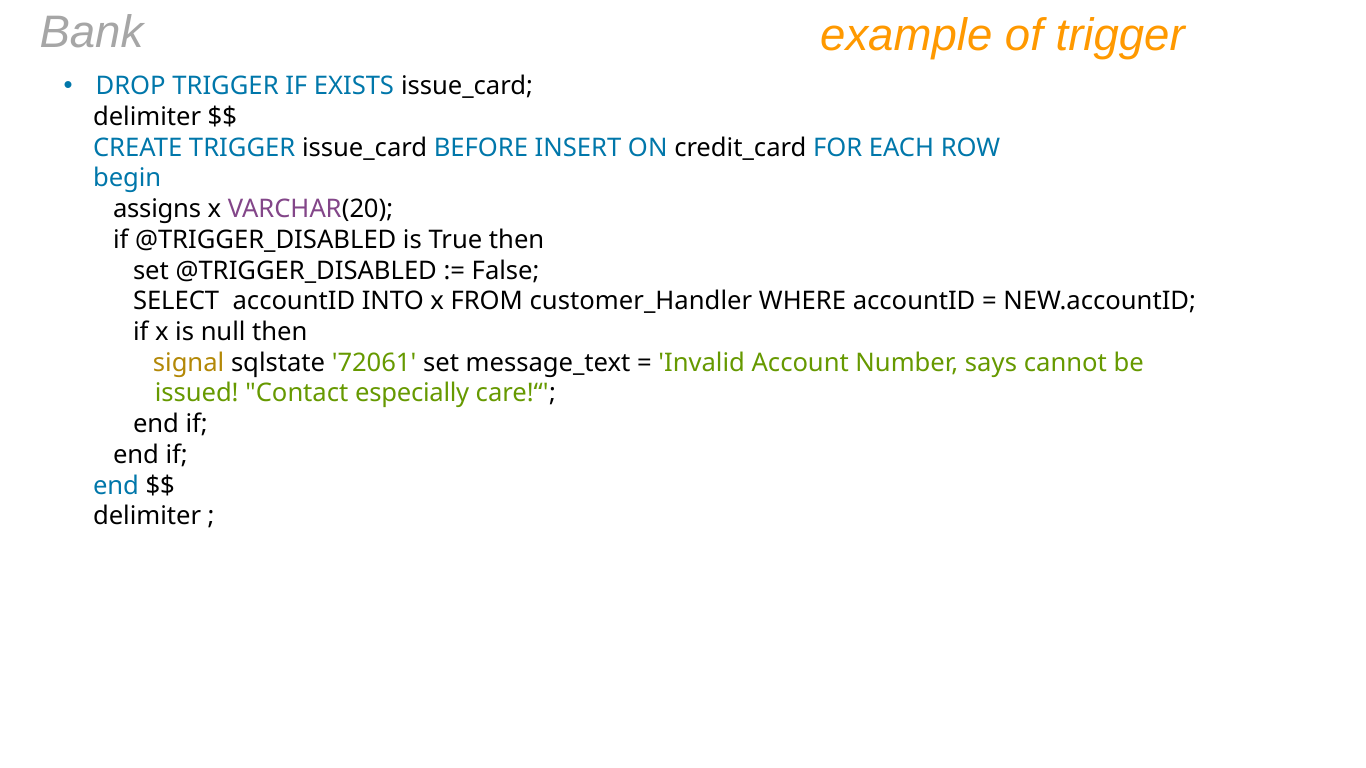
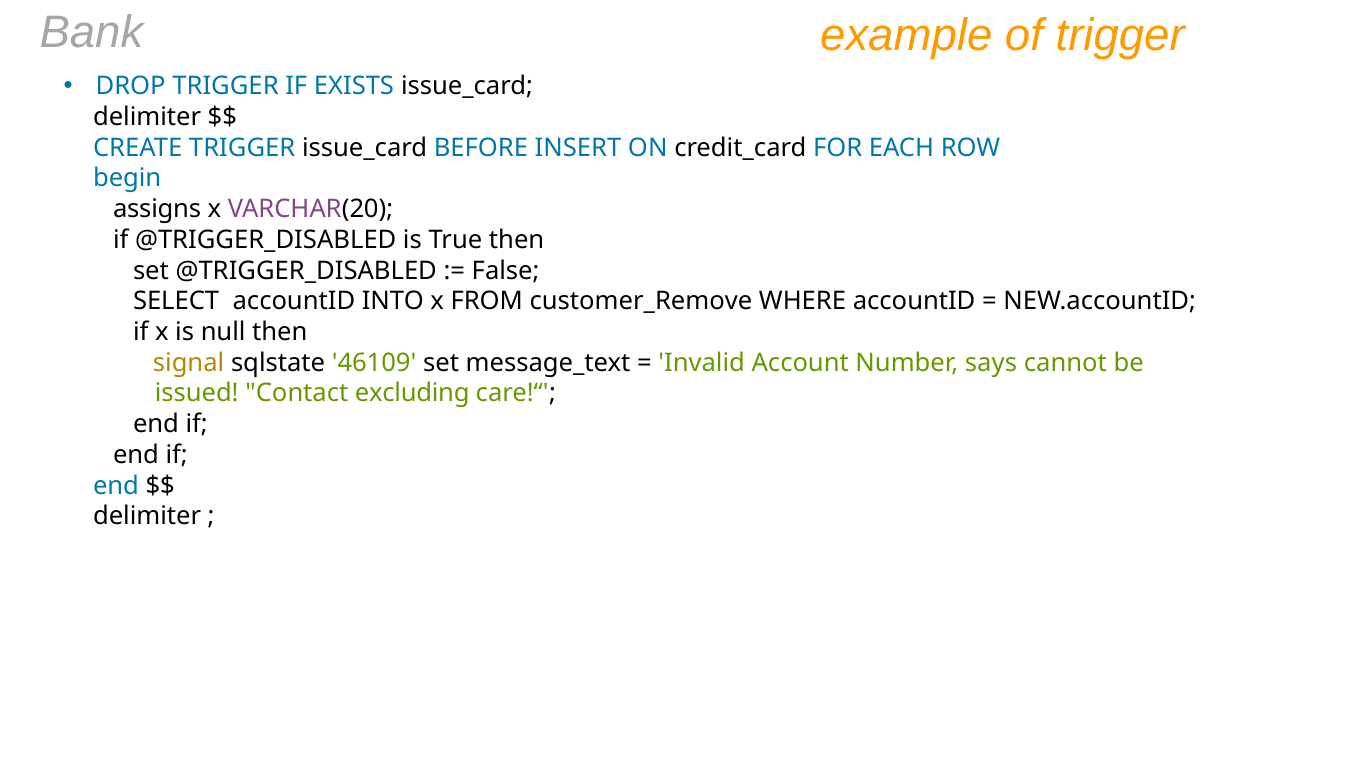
customer_Handler: customer_Handler -> customer_Remove (641, 301)
72061: 72061 -> 46109 (374, 363)
especially: especially -> excluding (412, 394)
